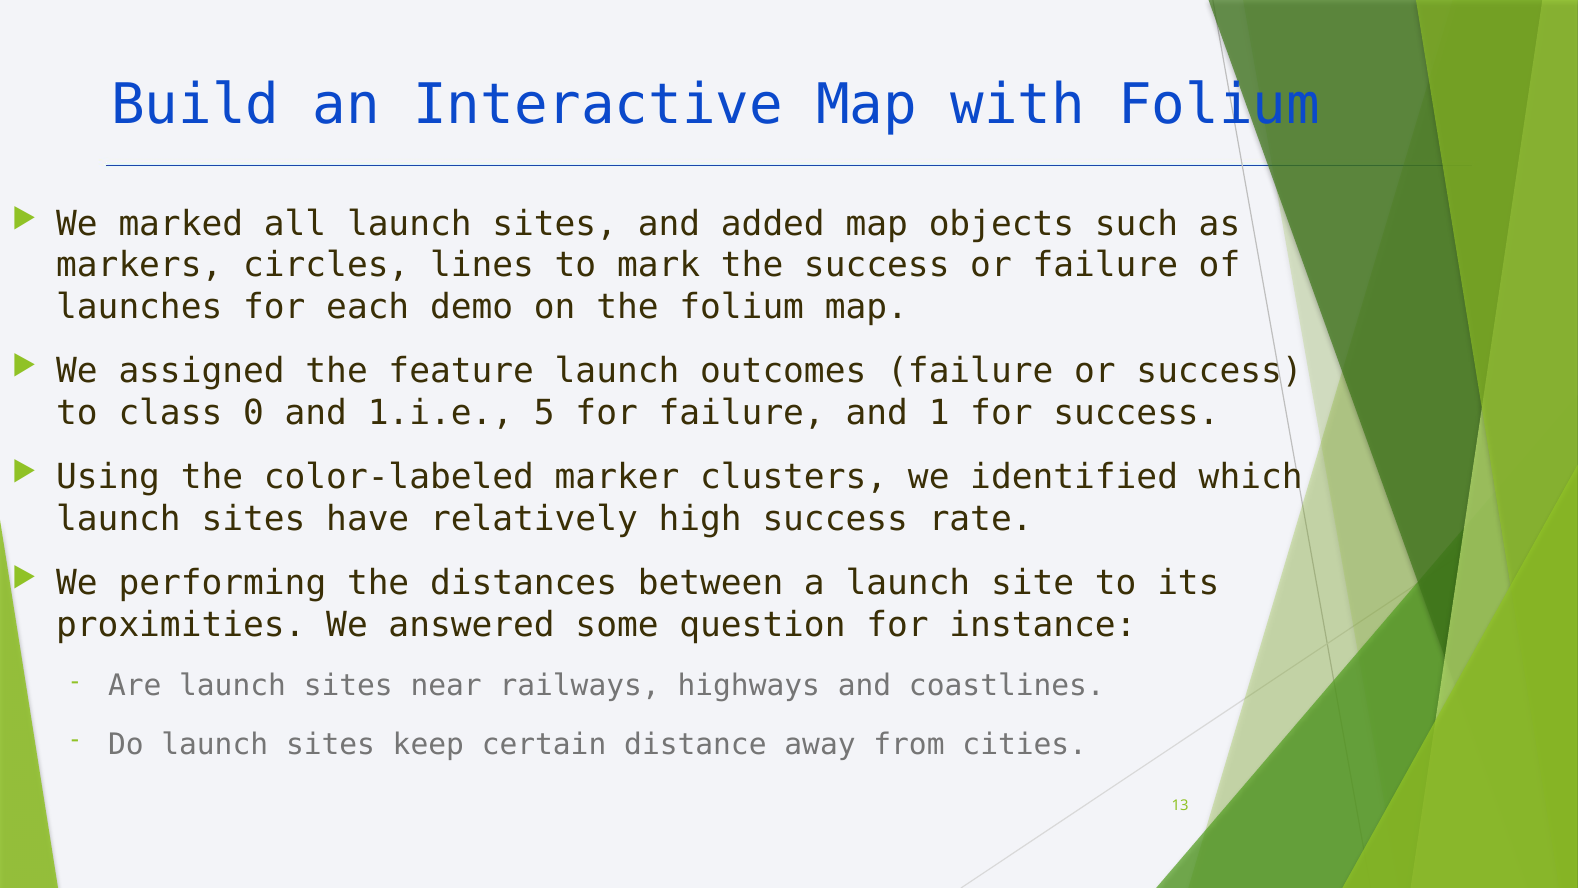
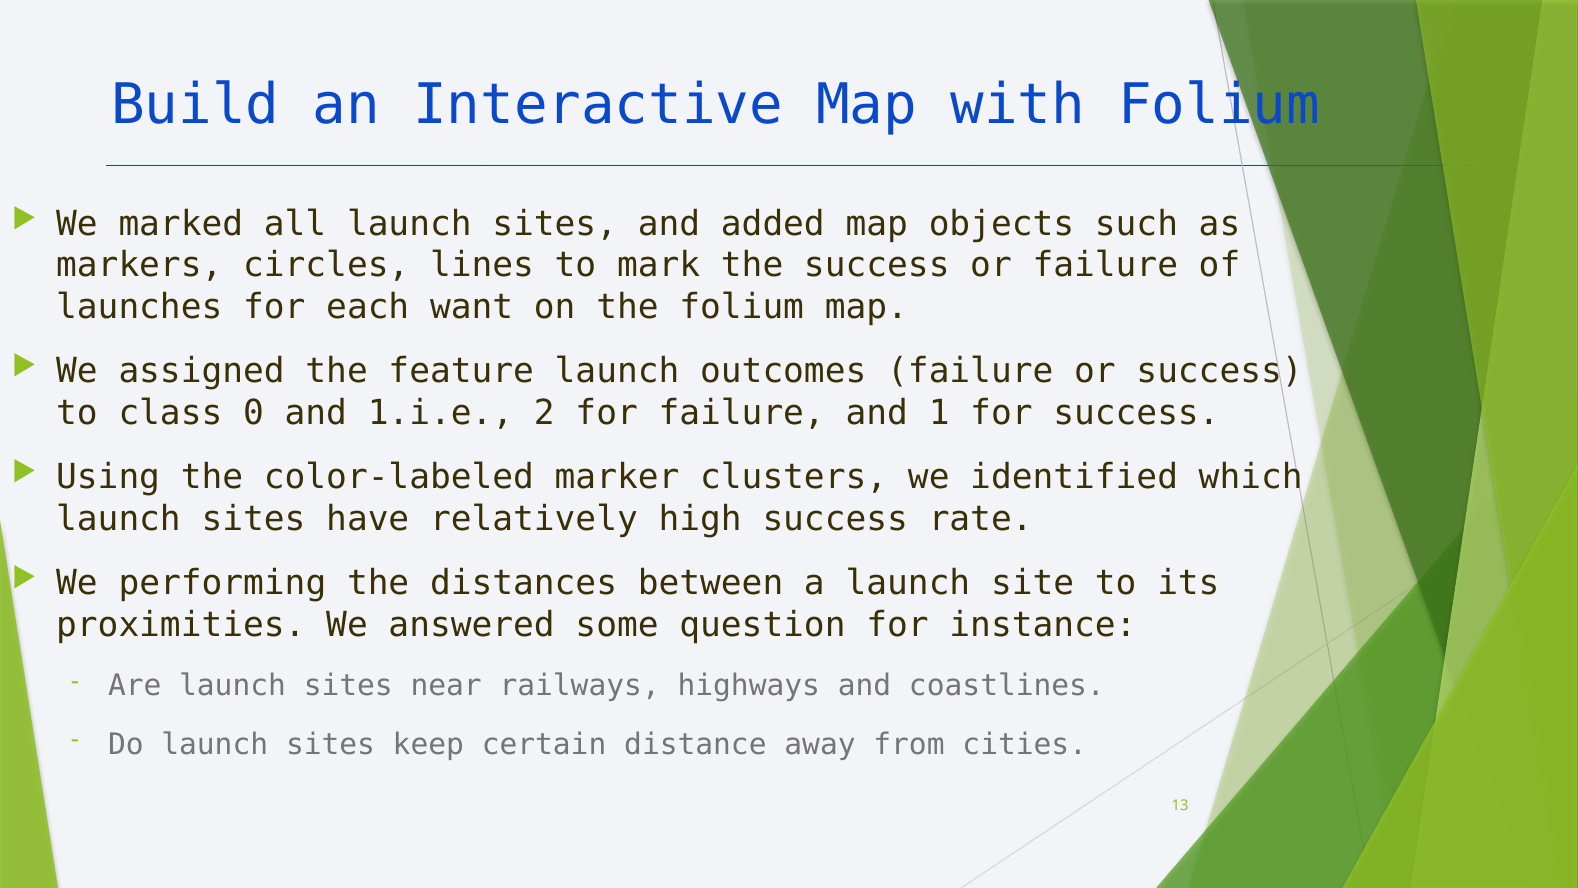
demo: demo -> want (472, 307)
5: 5 -> 2 (544, 413)
